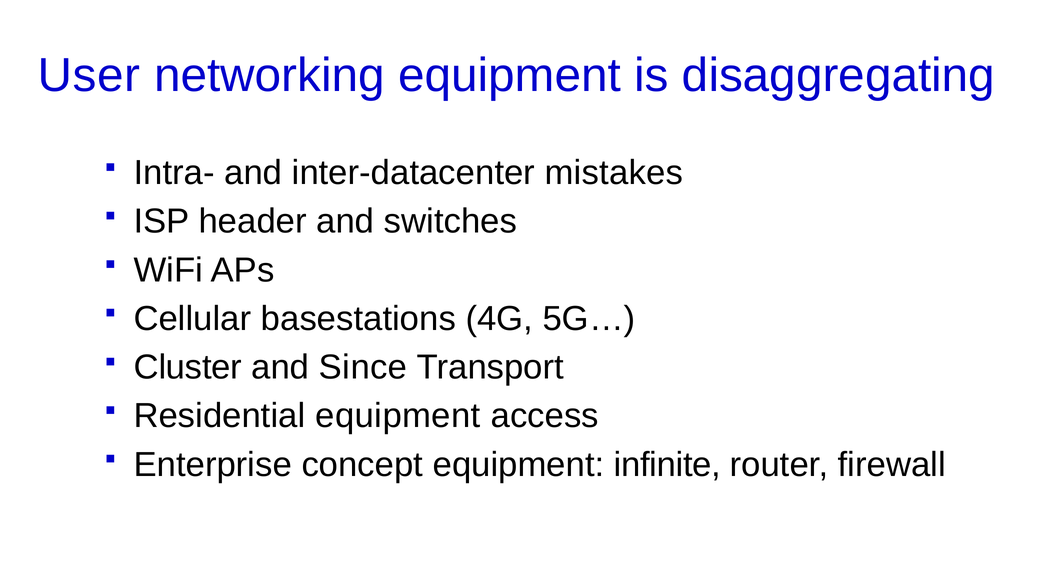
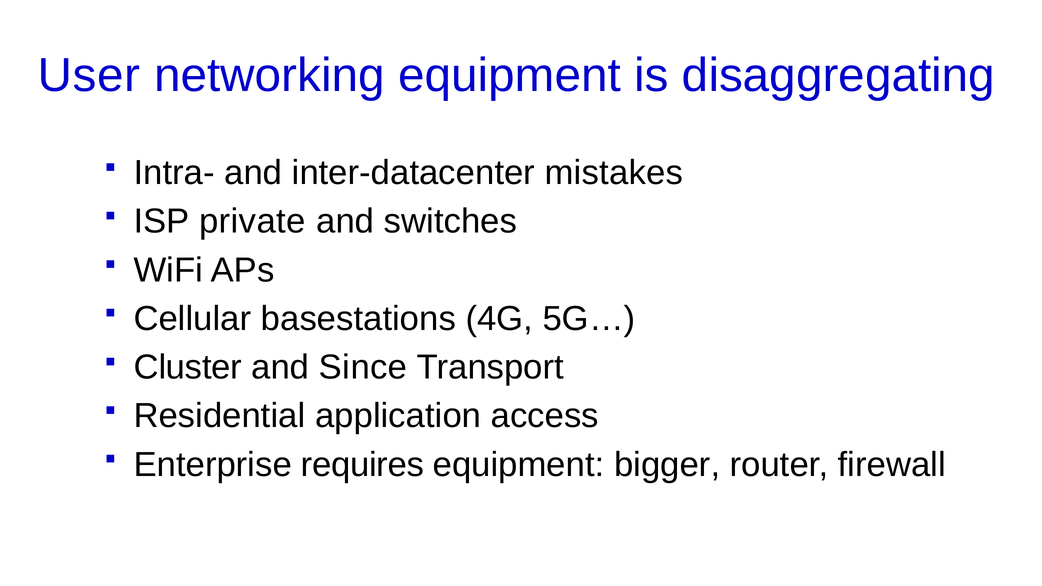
header: header -> private (252, 222)
Residential equipment: equipment -> application (398, 416)
concept: concept -> requires (362, 465)
infinite: infinite -> bigger (667, 465)
